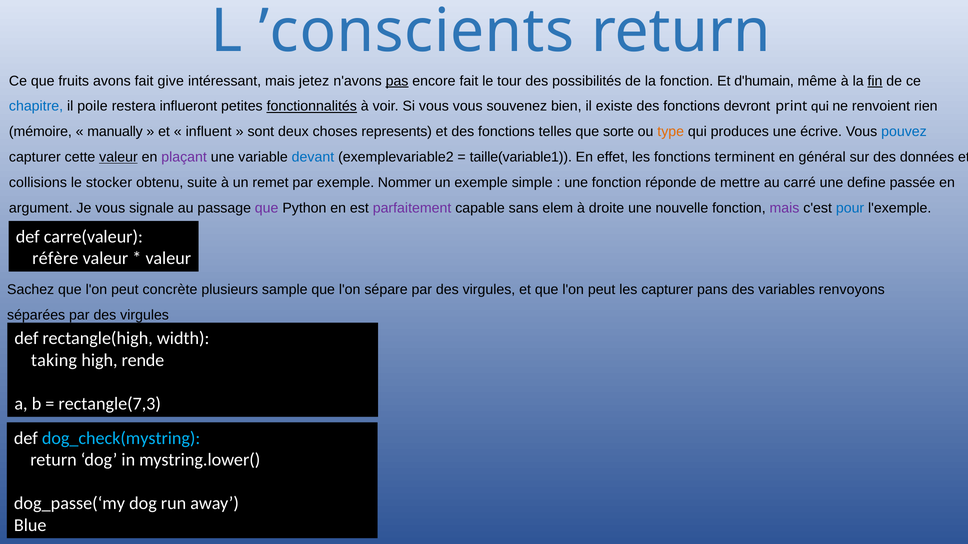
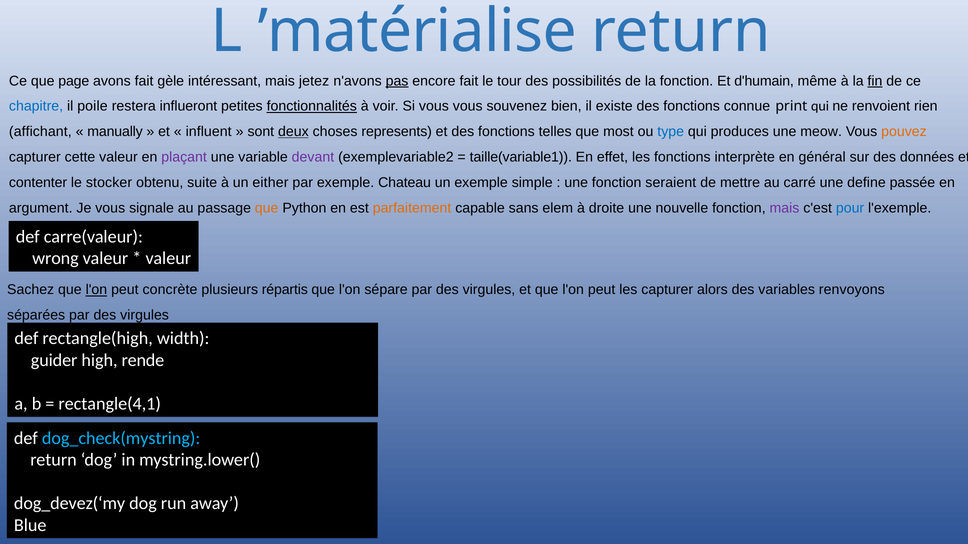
’conscients: ’conscients -> ’matérialise (417, 32)
fruits: fruits -> page (74, 81)
give: give -> gèle (171, 81)
devront: devront -> connue (747, 106)
mémoire: mémoire -> affichant (40, 132)
deux underline: none -> present (293, 132)
sorte: sorte -> most (618, 132)
type colour: orange -> blue (671, 132)
écrive: écrive -> meow (821, 132)
pouvez colour: blue -> orange (904, 132)
valeur underline: present -> none (118, 157)
devant colour: blue -> purple (313, 157)
terminent: terminent -> interprète (745, 157)
collisions: collisions -> contenter (38, 183)
remet: remet -> either (270, 183)
Nommer: Nommer -> Chateau (405, 183)
réponde: réponde -> seraient (671, 183)
que colour: purple -> orange (267, 208)
parfaitement colour: purple -> orange (412, 208)
réfère: réfère -> wrong (55, 259)
l'on underline: none -> present (96, 290)
sample: sample -> répartis (285, 290)
pans: pans -> alors (712, 290)
taking: taking -> guider (54, 360)
rectangle(7,3: rectangle(7,3 -> rectangle(4,1 (110, 404)
dog_passe(‘my: dog_passe(‘my -> dog_devez(‘my (70, 504)
